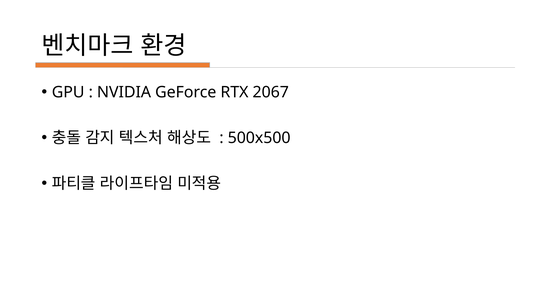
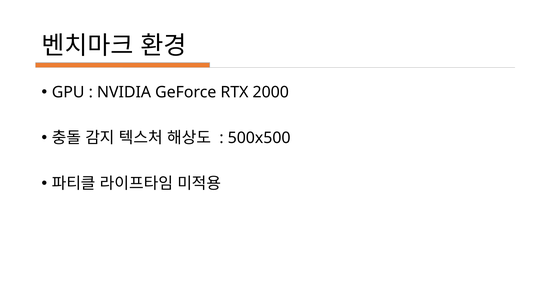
2067: 2067 -> 2000 (271, 92)
